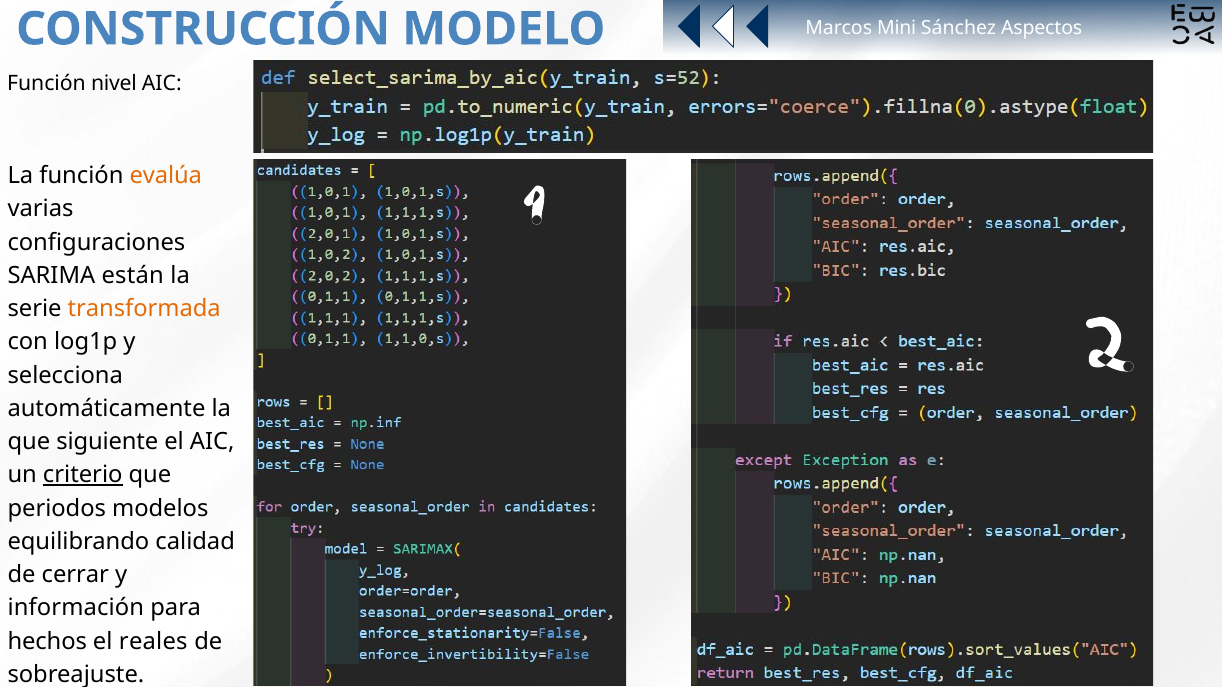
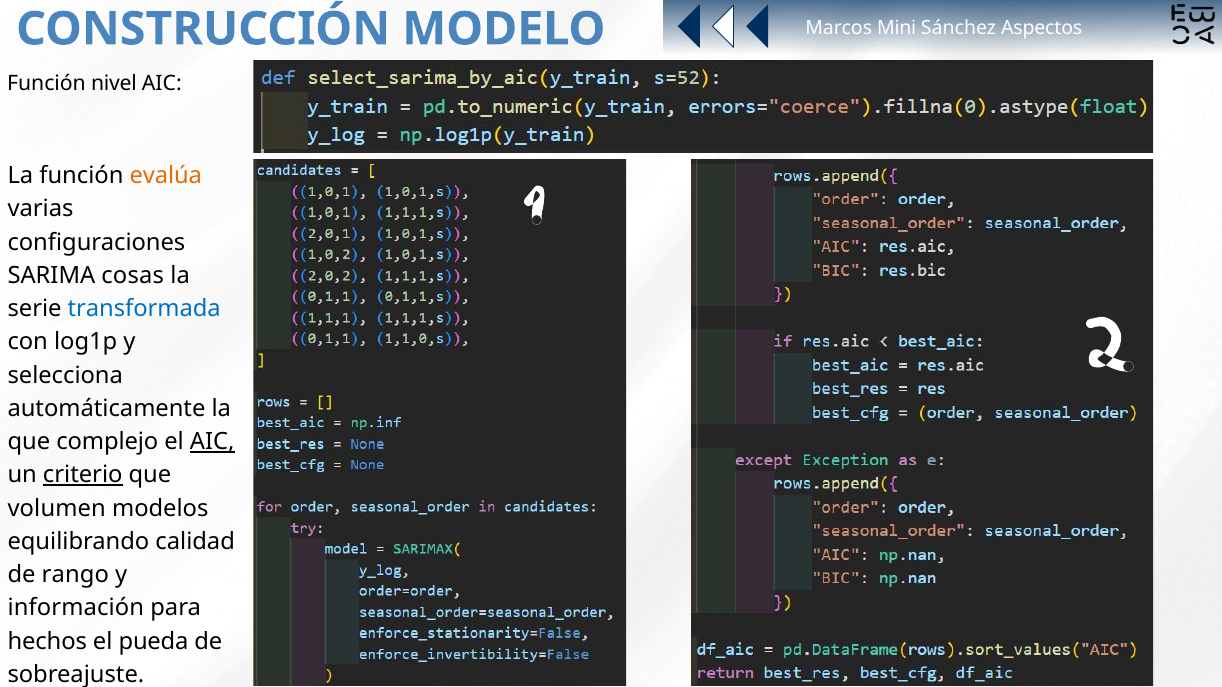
están: están -> cosas (133, 276)
transformada colour: orange -> blue (144, 309)
siguiente: siguiente -> complejo (107, 442)
AIC underline: none -> present (212, 442)
periodos: periodos -> volumen (57, 508)
cerrar: cerrar -> rango (75, 575)
reales: reales -> pueda (154, 642)
